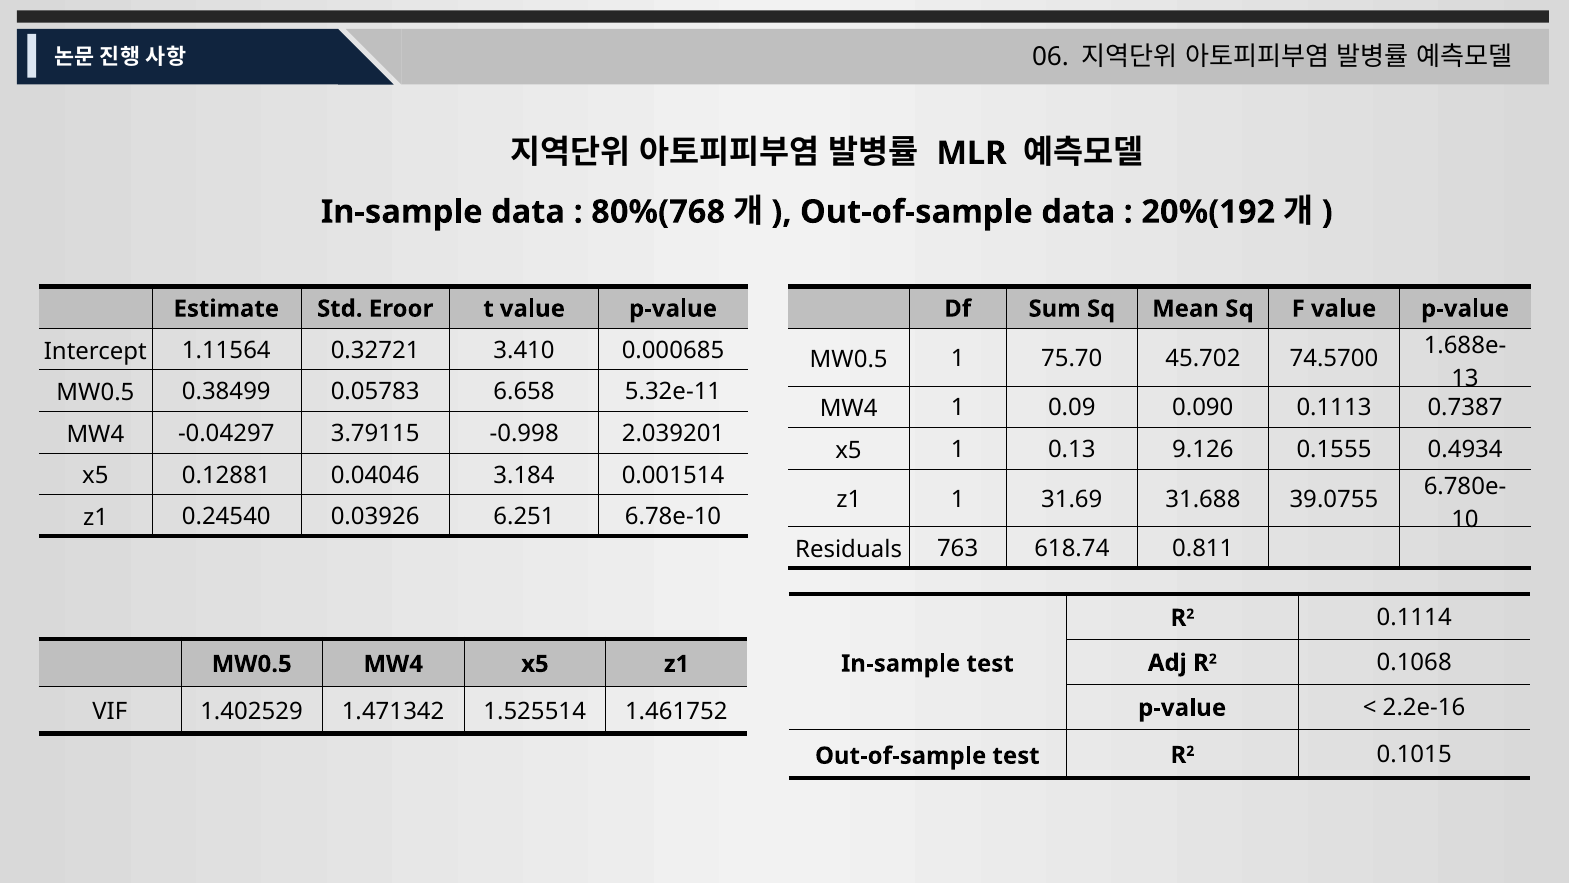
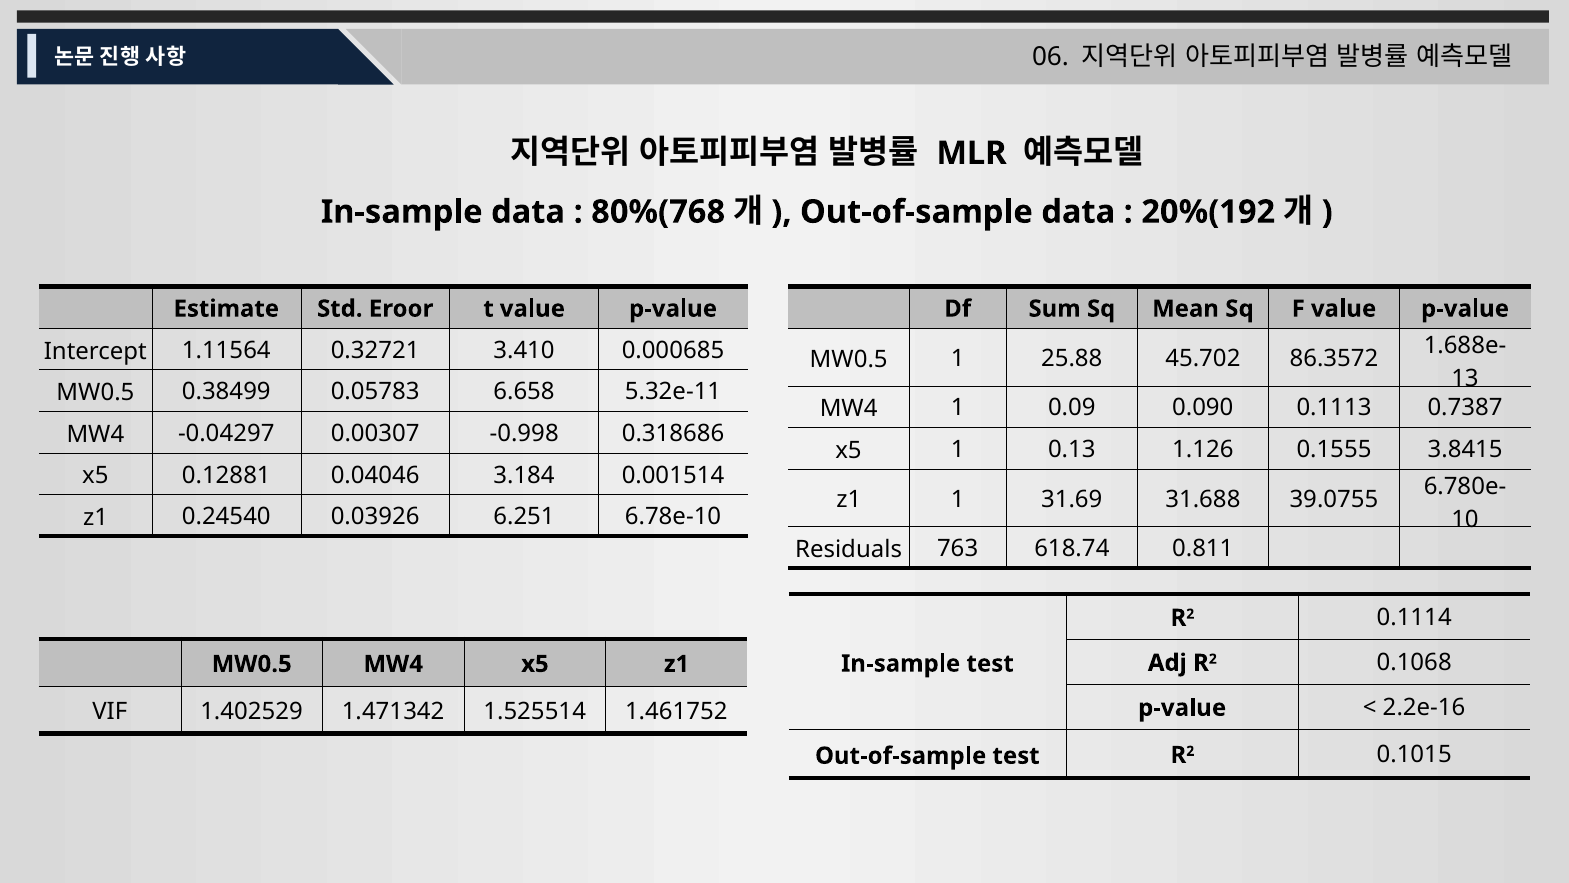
75.70: 75.70 -> 25.88 (1072, 358)
74.5700: 74.5700 -> 86.3572 (1334, 358)
3.79115: 3.79115 -> 0.00307 (375, 433)
2.039201: 2.039201 -> 0.318686 (673, 433)
9.126: 9.126 -> 1.126 (1203, 449)
0.4934: 0.4934 -> 3.8415 (1465, 449)
